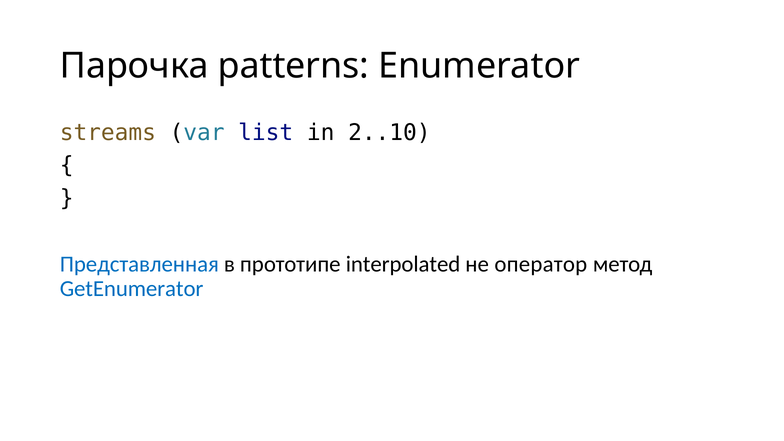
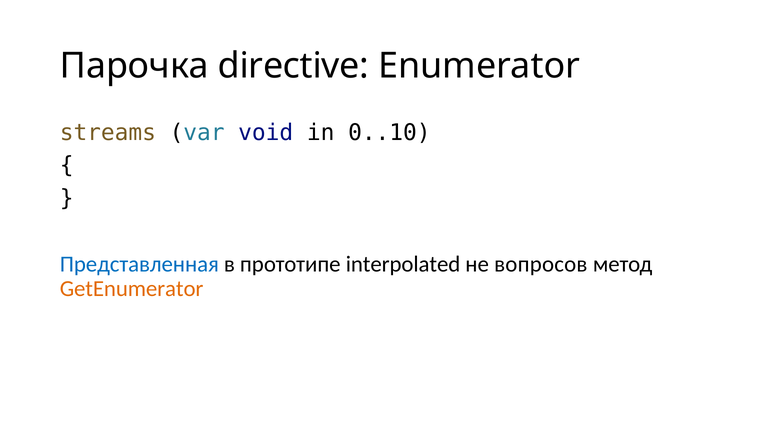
patterns: patterns -> directive (293, 66)
list: list -> void (266, 133)
2..10: 2..10 -> 0..10 (389, 133)
оператор: оператор -> вопросов (541, 264)
GetEnumerator colour: blue -> orange (132, 289)
